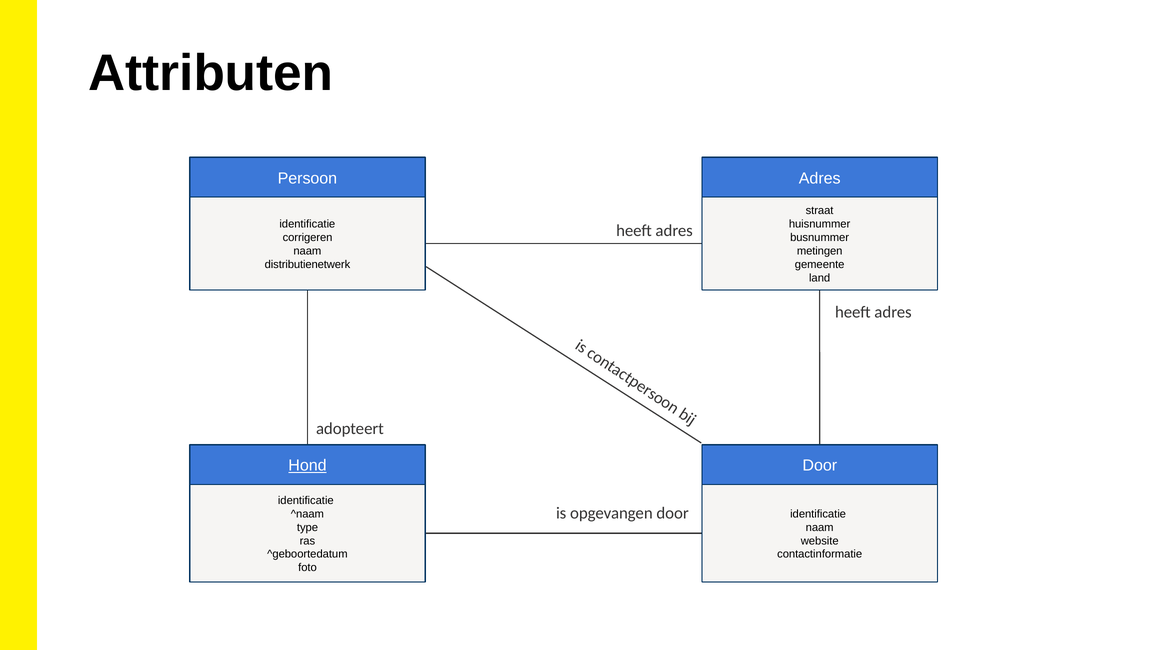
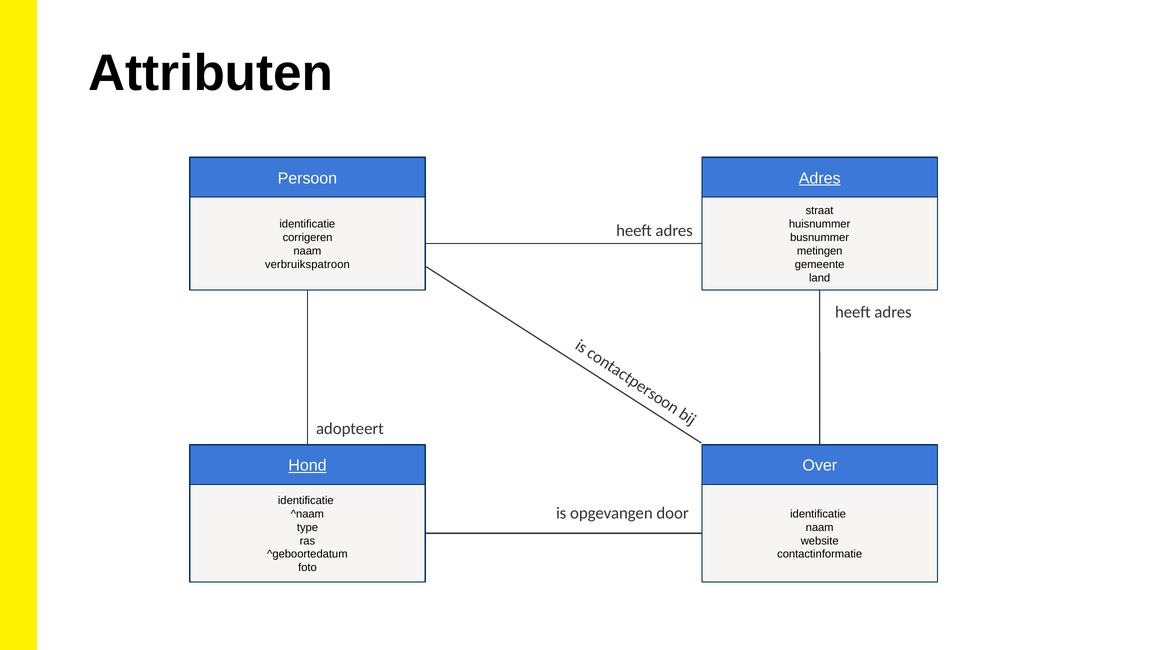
Adres underline: none -> present (820, 178)
distributienetwerk: distributienetwerk -> verbruikspatroon (307, 265)
Door: Door -> Over (820, 466)
